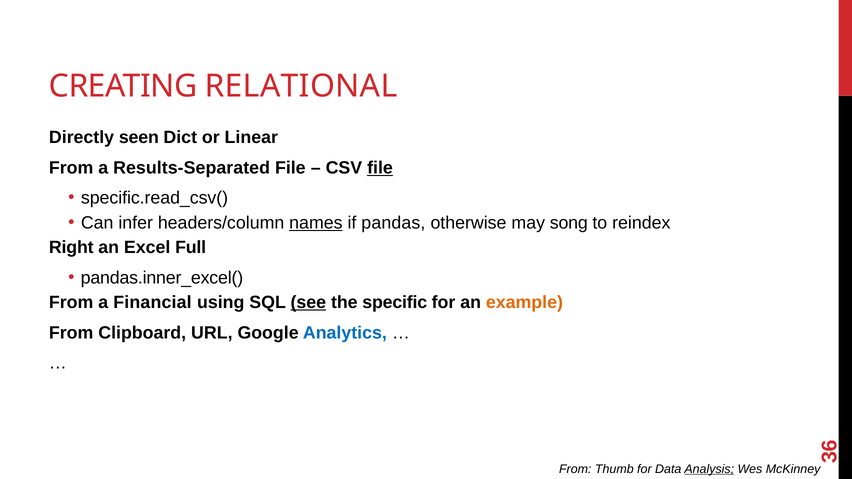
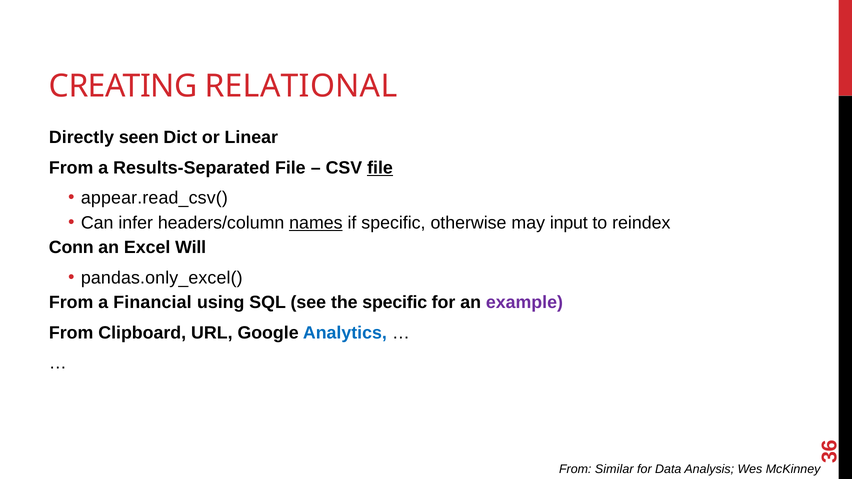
specific.read_csv(: specific.read_csv( -> appear.read_csv( (154, 198)
if pandas: pandas -> specific (393, 223)
song: song -> input (569, 223)
Right: Right -> Conn (71, 248)
Full: Full -> Will (191, 248)
pandas.inner_excel(: pandas.inner_excel( -> pandas.only_excel( (162, 278)
see underline: present -> none (308, 303)
example colour: orange -> purple (524, 303)
Thumb: Thumb -> Similar (614, 469)
Analysis underline: present -> none (709, 469)
